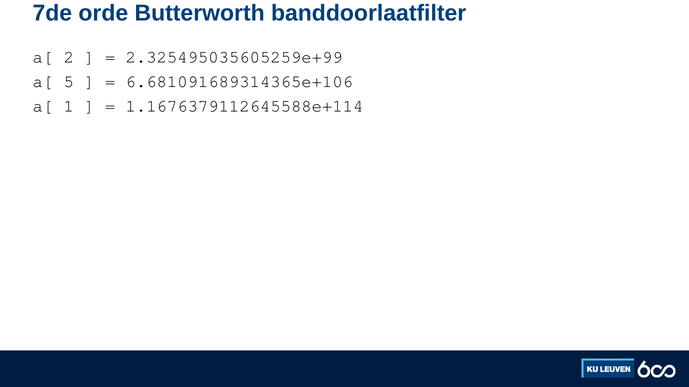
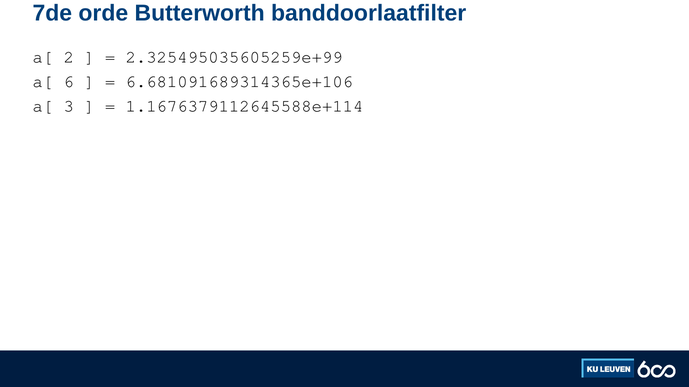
5: 5 -> 6 (69, 82)
1: 1 -> 3 (69, 106)
